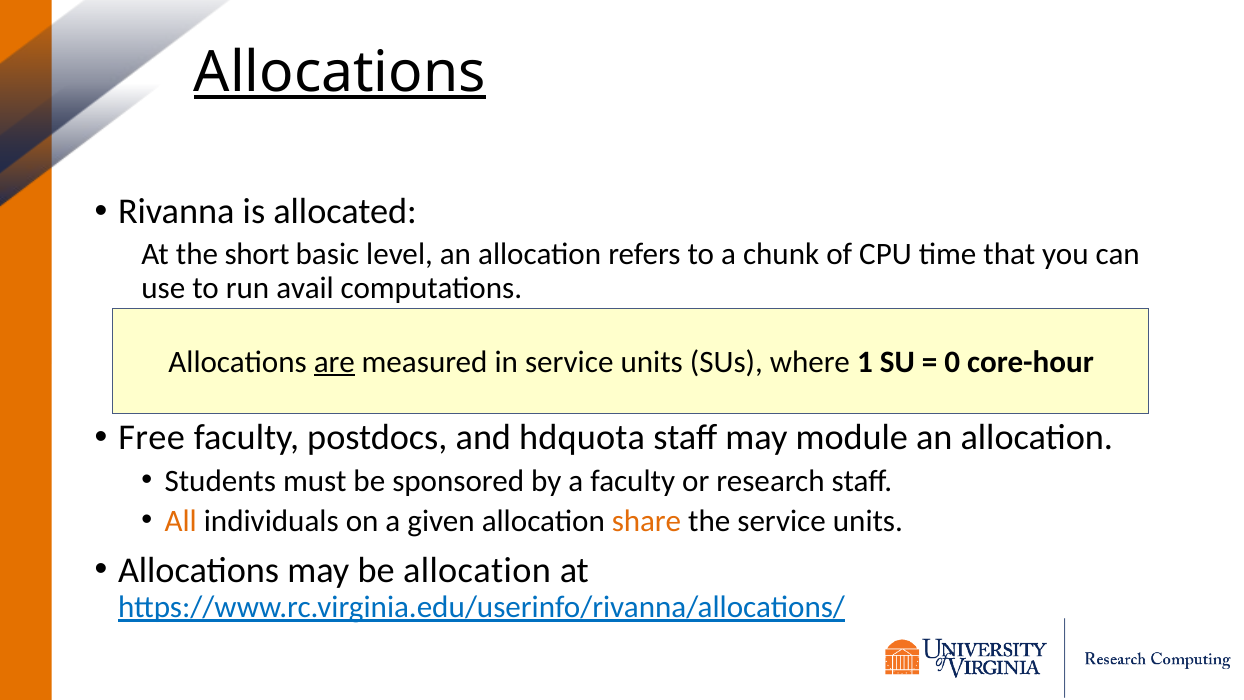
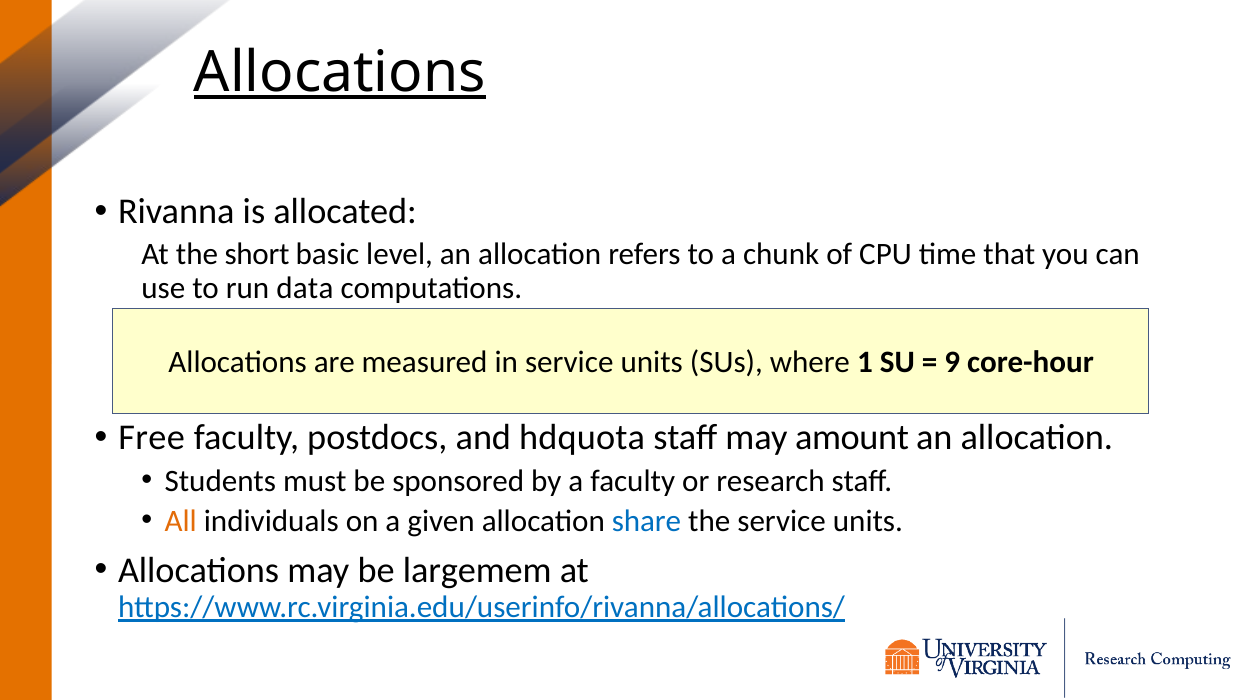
avail: avail -> data (305, 288)
are underline: present -> none (334, 362)
0: 0 -> 9 (952, 362)
module: module -> amount (852, 438)
share colour: orange -> blue (647, 521)
be allocation: allocation -> largemem (477, 570)
